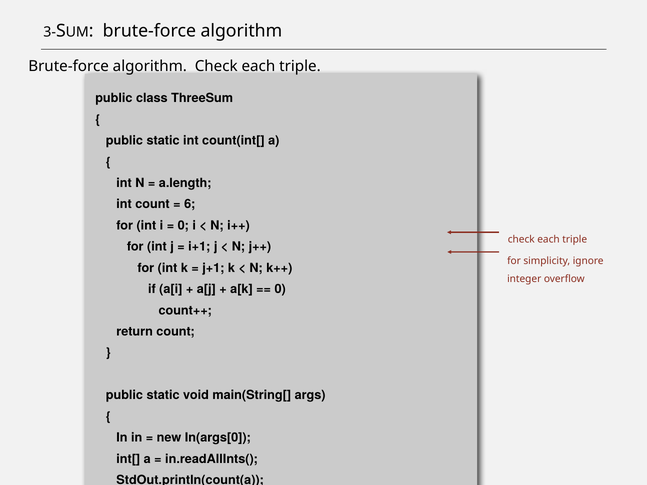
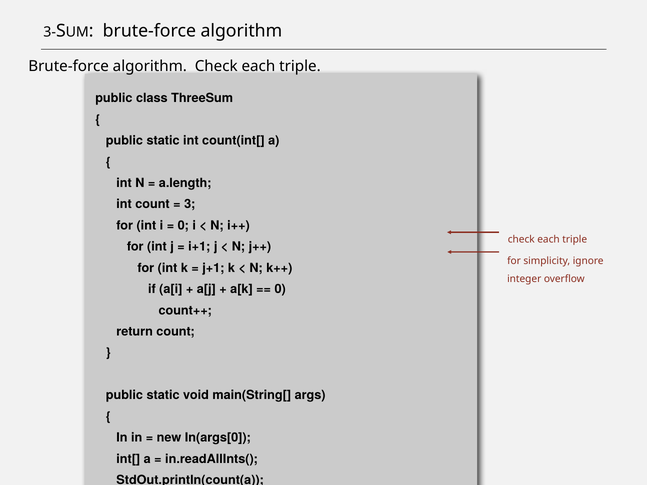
6: 6 -> 3 (190, 204)
